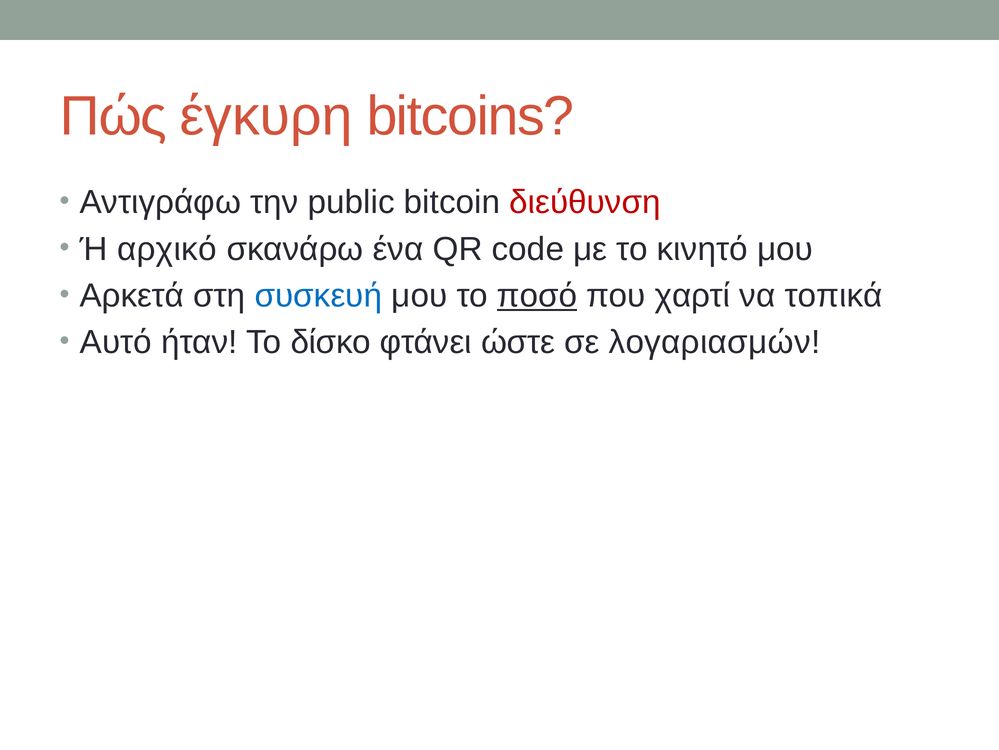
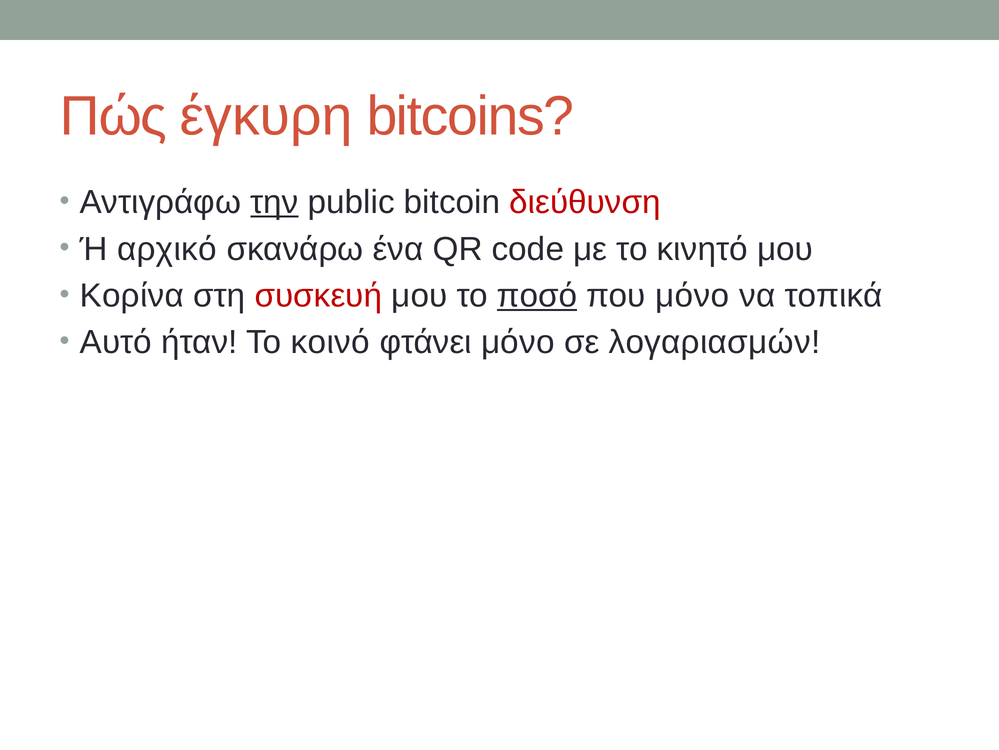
την underline: none -> present (274, 202)
Αρκετά: Αρκετά -> Κορίνα (132, 295)
συσκευή colour: blue -> red (318, 295)
που χαρτί: χαρτί -> μόνο (692, 295)
δίσκο: δίσκο -> κοινό (330, 342)
φτάνει ώστε: ώστε -> μόνο (518, 342)
